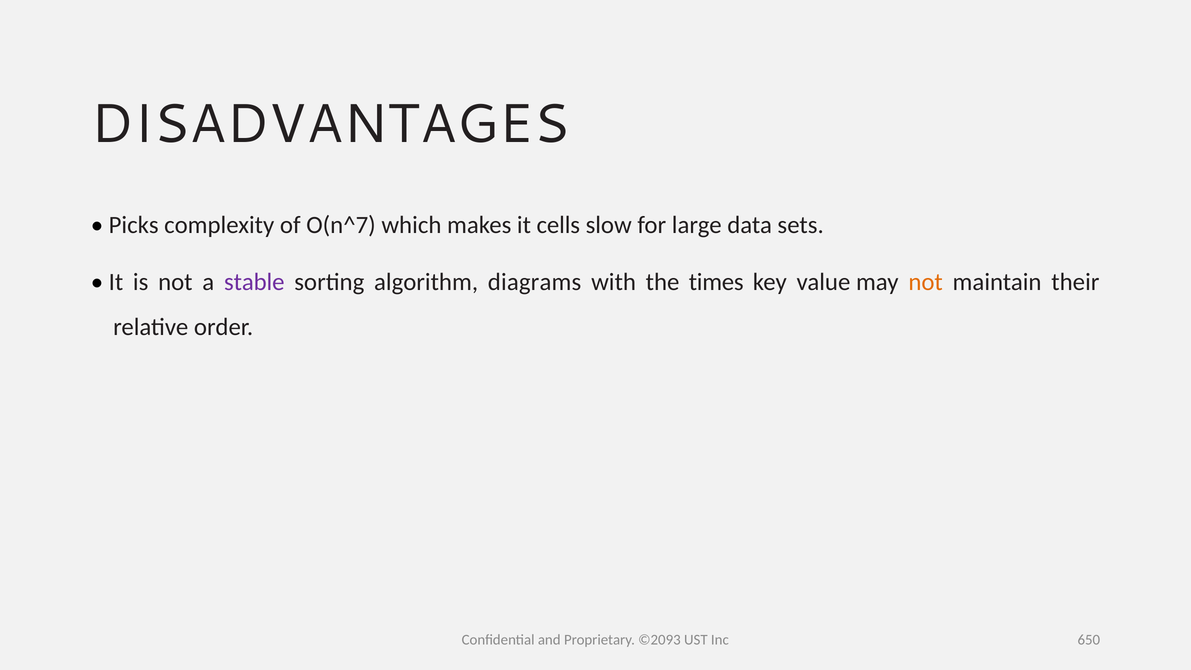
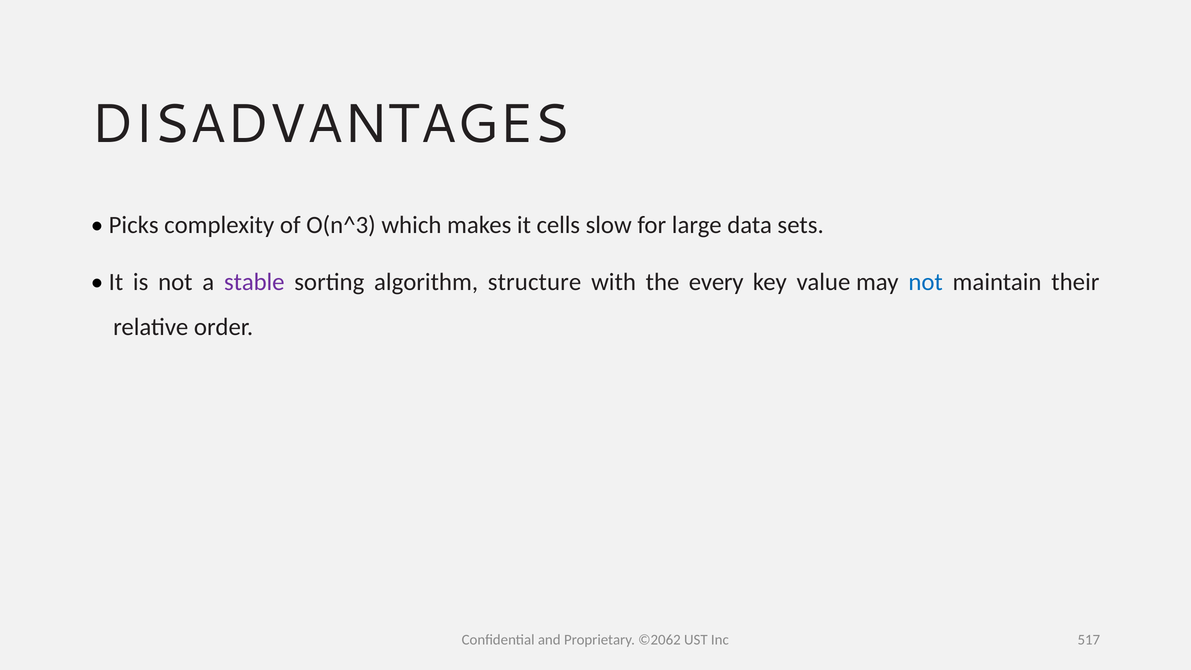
O(n^7: O(n^7 -> O(n^3 (341, 225)
diagrams: diagrams -> structure (535, 282)
times: times -> every (716, 282)
not colour: orange -> blue (926, 282)
©2093: ©2093 -> ©2062 (659, 640)
650: 650 -> 517 (1089, 640)
